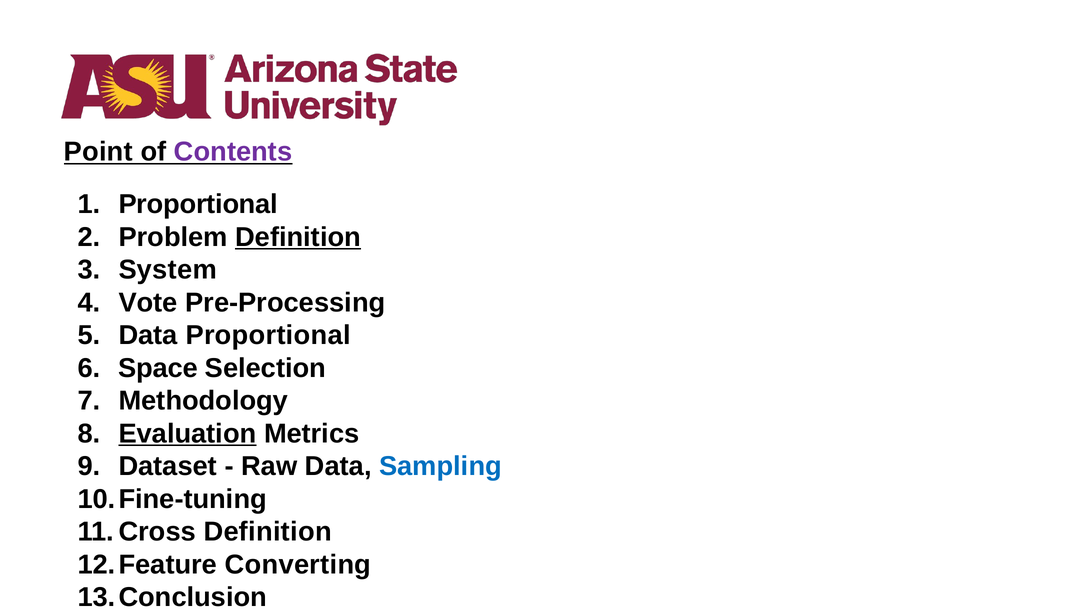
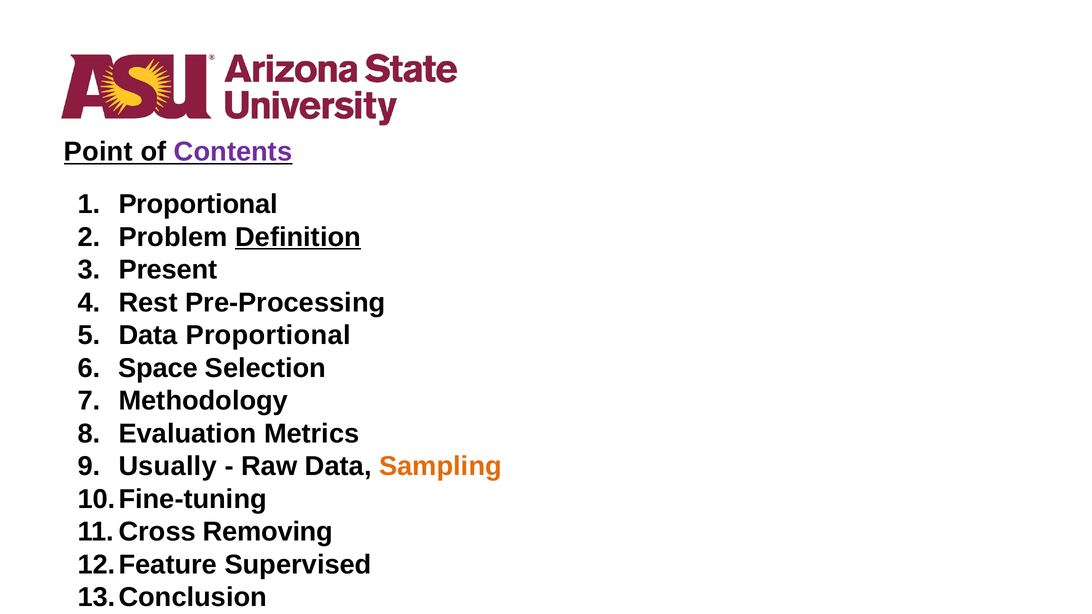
System: System -> Present (168, 270)
Vote: Vote -> Rest (148, 303)
Evaluation underline: present -> none (187, 434)
Dataset: Dataset -> Usually (168, 467)
Sampling colour: blue -> orange (440, 467)
Definition: Definition -> Removing (268, 532)
Converting: Converting -> Supervised (298, 565)
